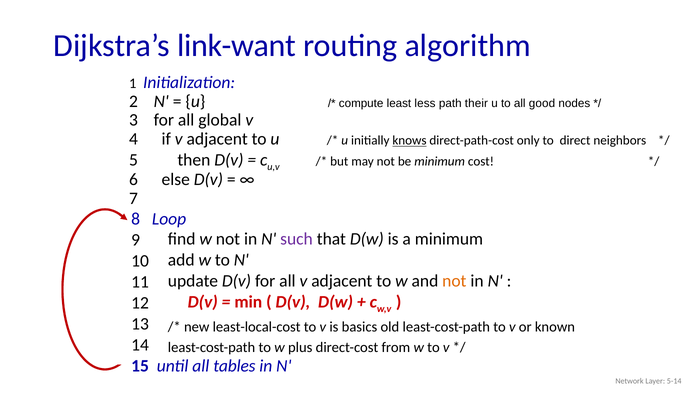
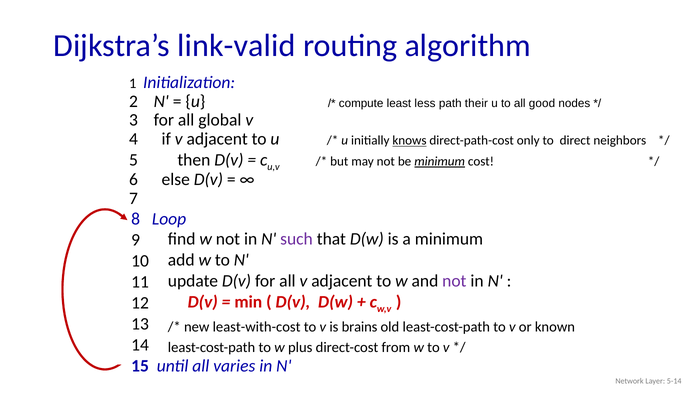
link-want: link-want -> link-valid (236, 45)
minimum underline: none -> present (440, 161)
not colour: orange -> purple (454, 281)
least-local-cost: least-local-cost -> least-with-cost (257, 327)
basics: basics -> brains (360, 327)
tables: tables -> varies (234, 366)
